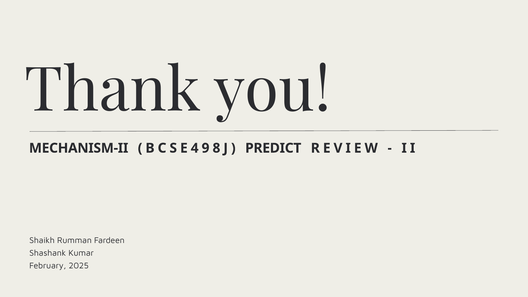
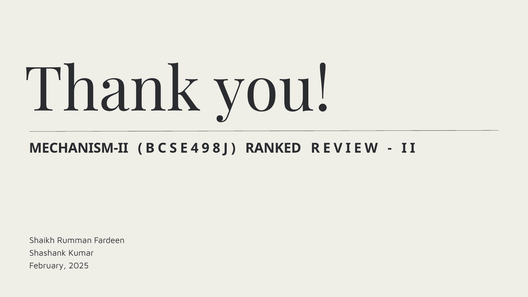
PREDICT: PREDICT -> RANKED (273, 148)
